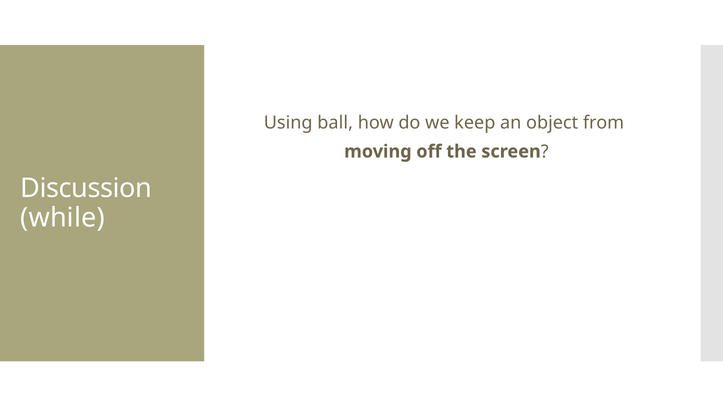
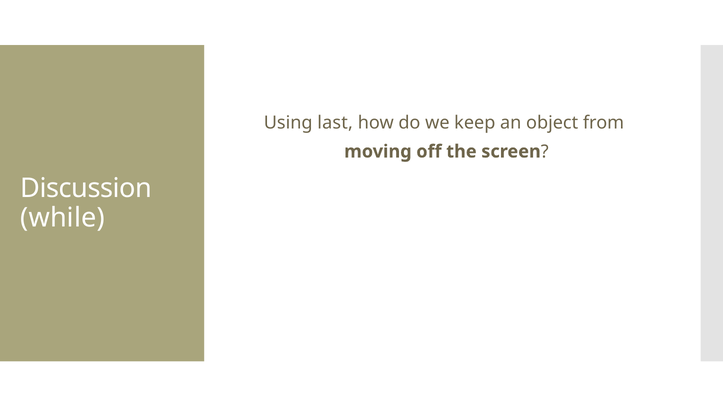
ball: ball -> last (335, 123)
